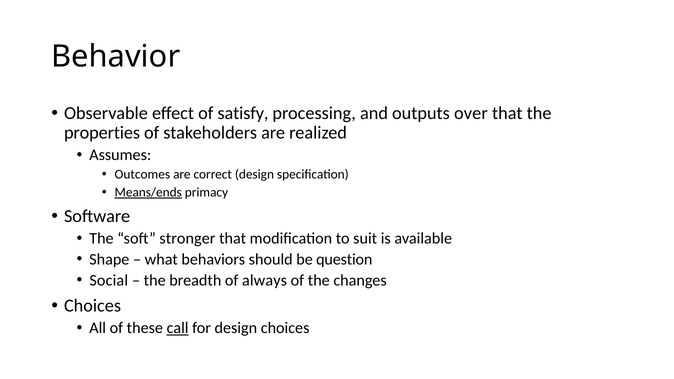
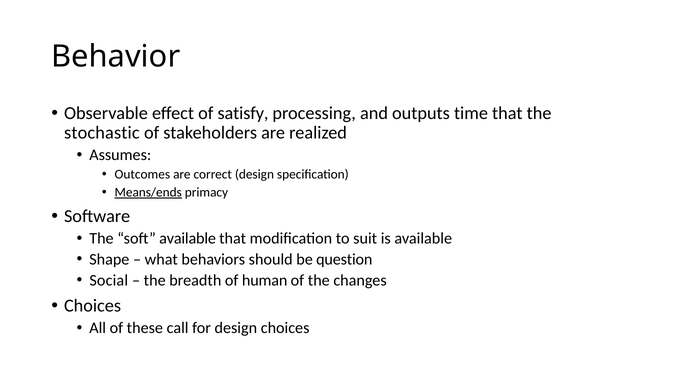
over: over -> time (471, 113)
properties: properties -> stochastic (102, 133)
soft stronger: stronger -> available (188, 238)
always: always -> human (265, 280)
call underline: present -> none (178, 328)
